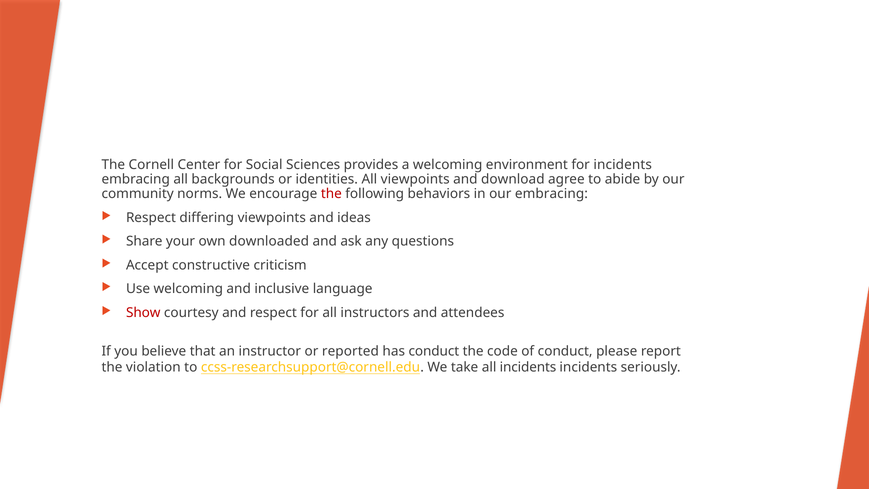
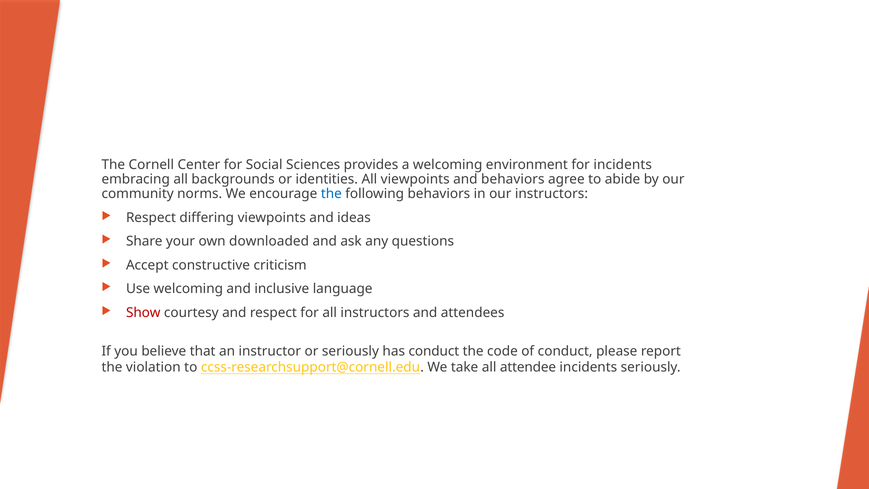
and download: download -> behaviors (513, 179)
the colour: red -> blue (331, 194)
our embracing: embracing -> instructors (551, 194)
or reported: reported -> seriously (350, 351)
all incidents: incidents -> attendee (528, 367)
